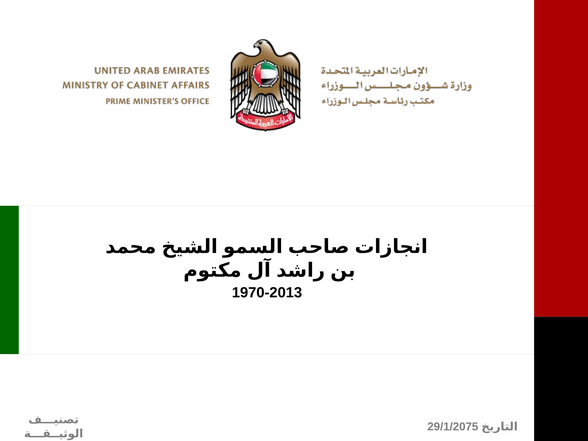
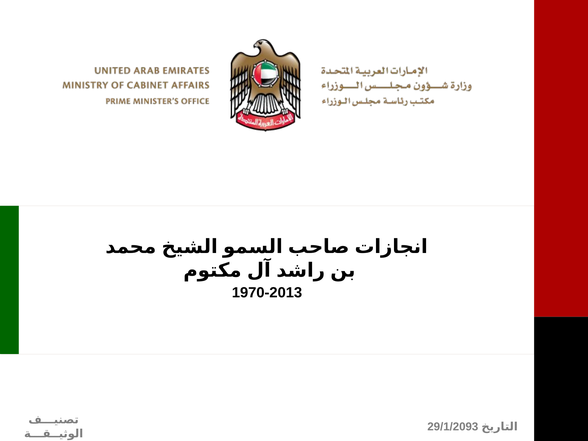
29/1/2075: 29/1/2075 -> 29/1/2093 (453, 427)
